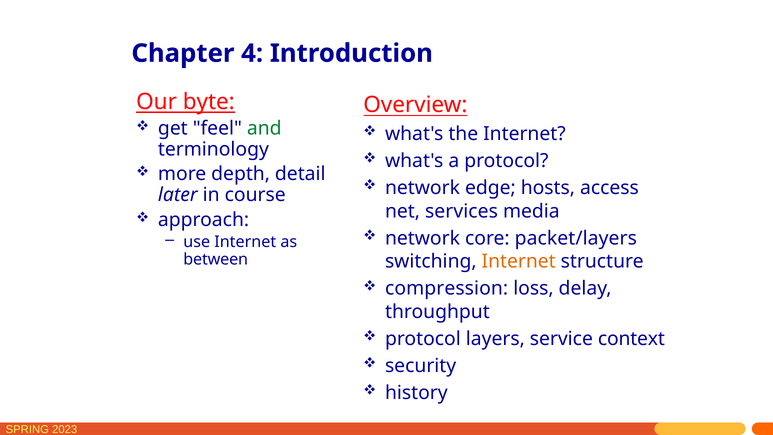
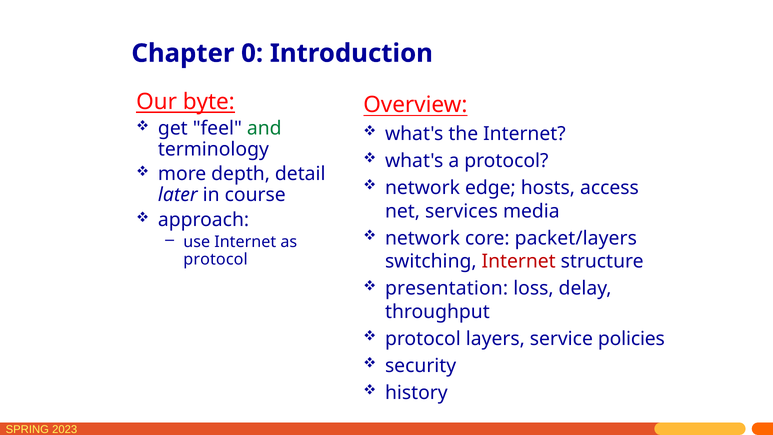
4: 4 -> 0 (252, 53)
between: between -> protocol (216, 259)
Internet colour: orange -> red (519, 261)
compression: compression -> presentation (447, 288)
context: context -> policies (631, 339)
